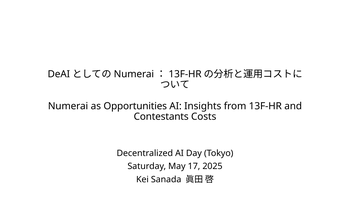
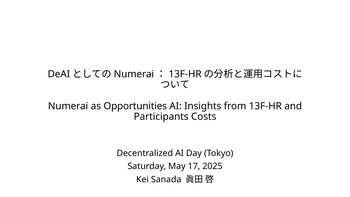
Contestants: Contestants -> Participants (161, 117)
